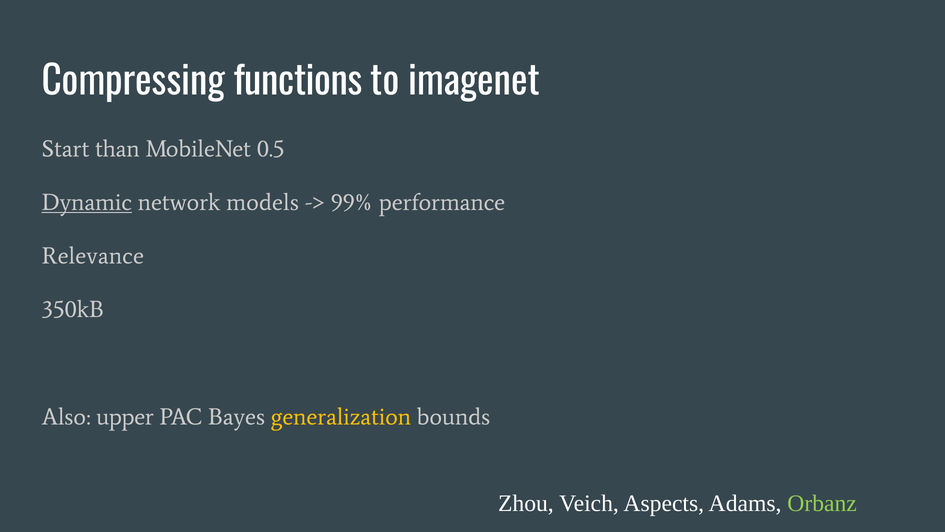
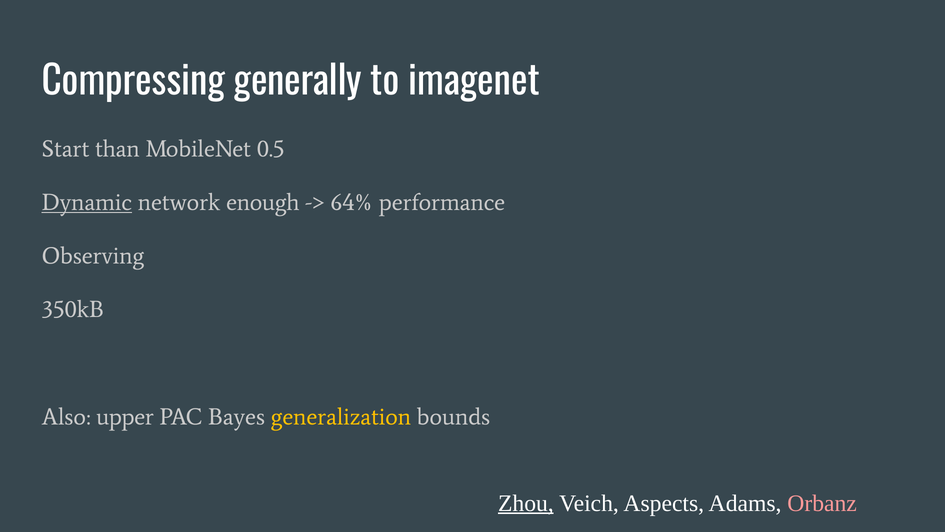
functions: functions -> generally (298, 82)
models: models -> enough (263, 202)
99%: 99% -> 64% (352, 202)
Relevance: Relevance -> Observing (93, 256)
Zhou underline: none -> present (526, 503)
Orbanz colour: light green -> pink (822, 503)
